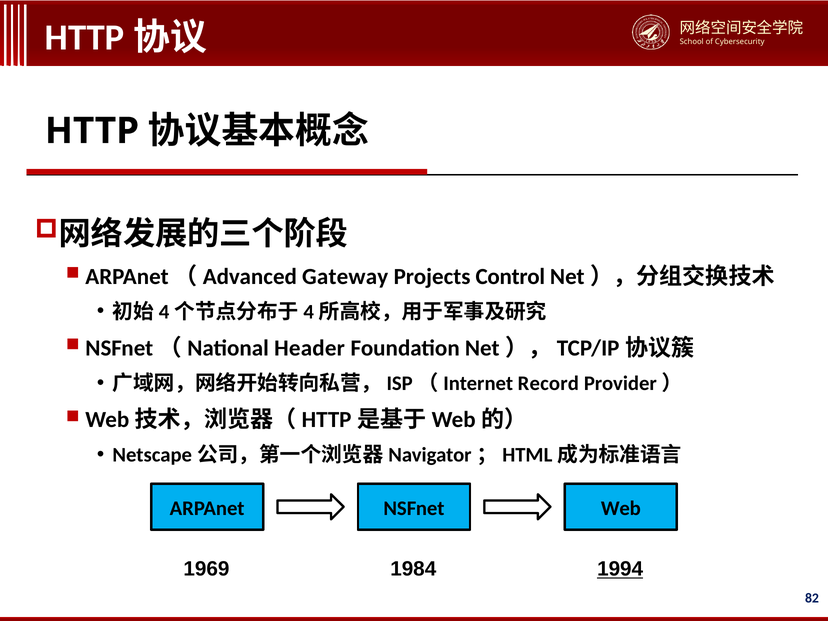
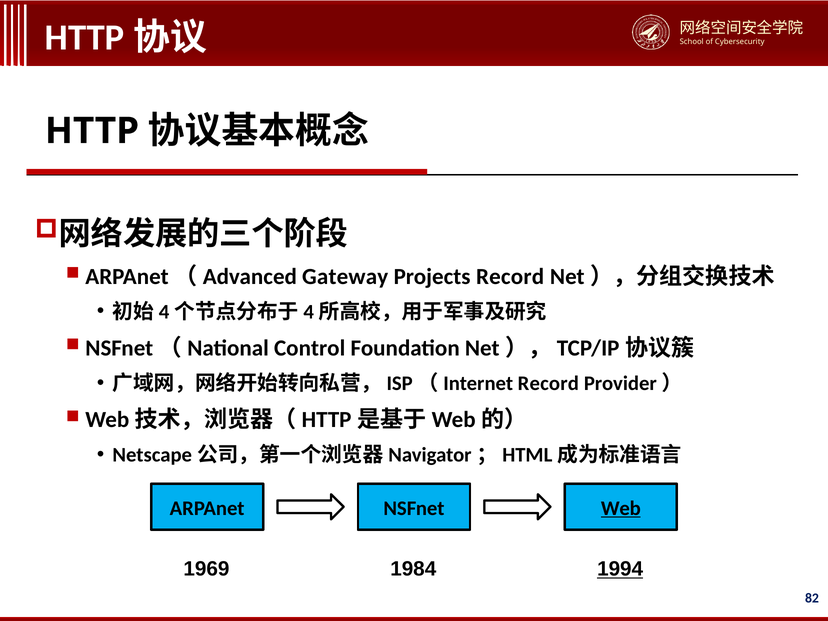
Projects Control: Control -> Record (510, 277)
Header: Header -> Control (310, 348)
Web underline: none -> present (621, 508)
